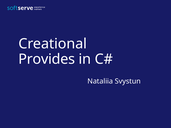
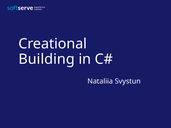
Provides: Provides -> Building (47, 59)
